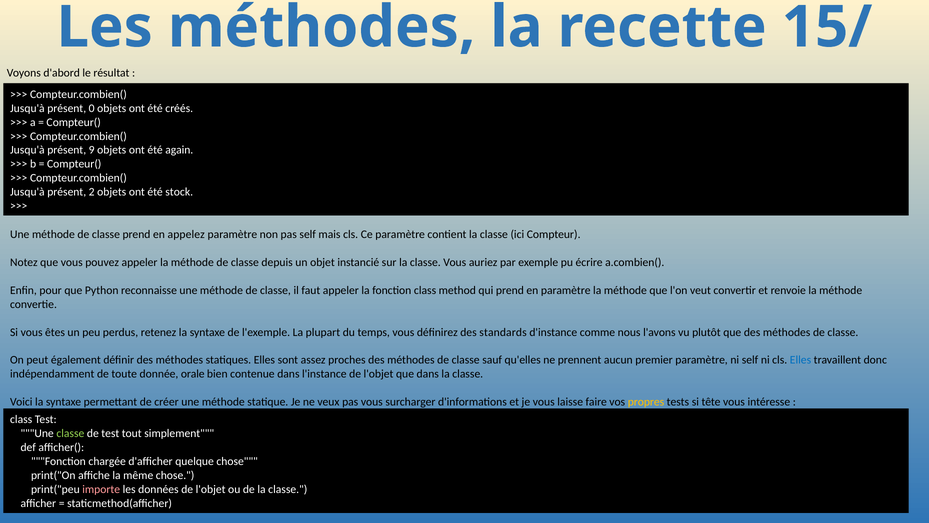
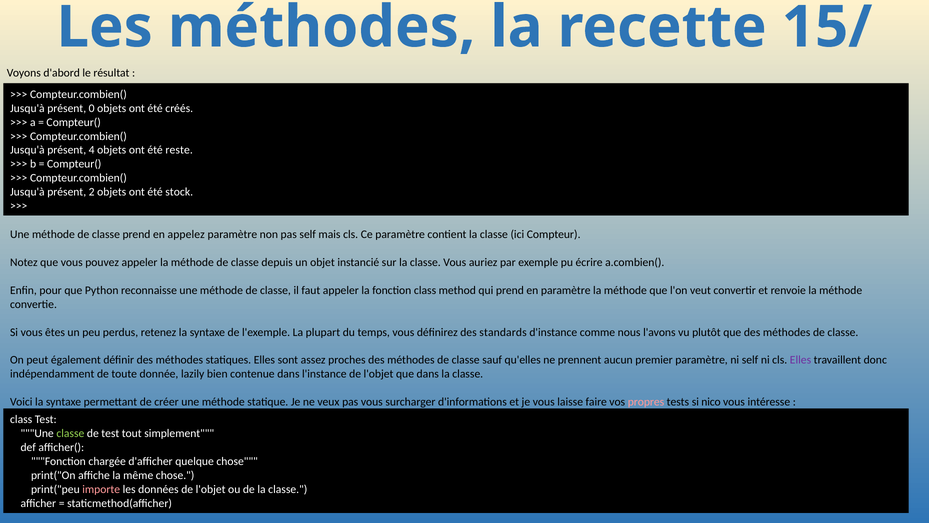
9: 9 -> 4 (92, 150)
again: again -> reste (179, 150)
Elles colour: blue -> purple (801, 360)
orale: orale -> lazily (193, 374)
propres colour: yellow -> pink (646, 402)
tête: tête -> nico (711, 402)
